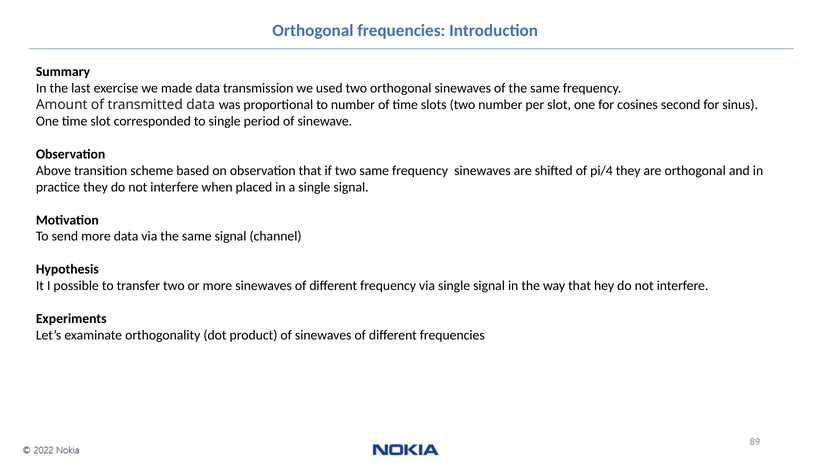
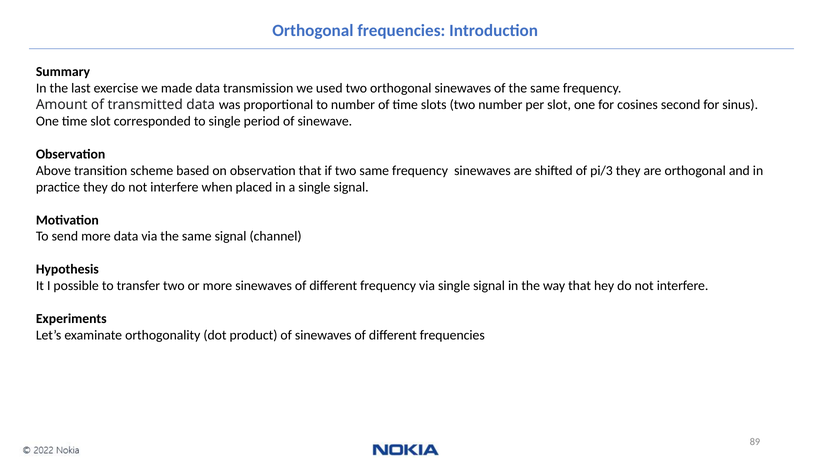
pi/4: pi/4 -> pi/3 (601, 171)
